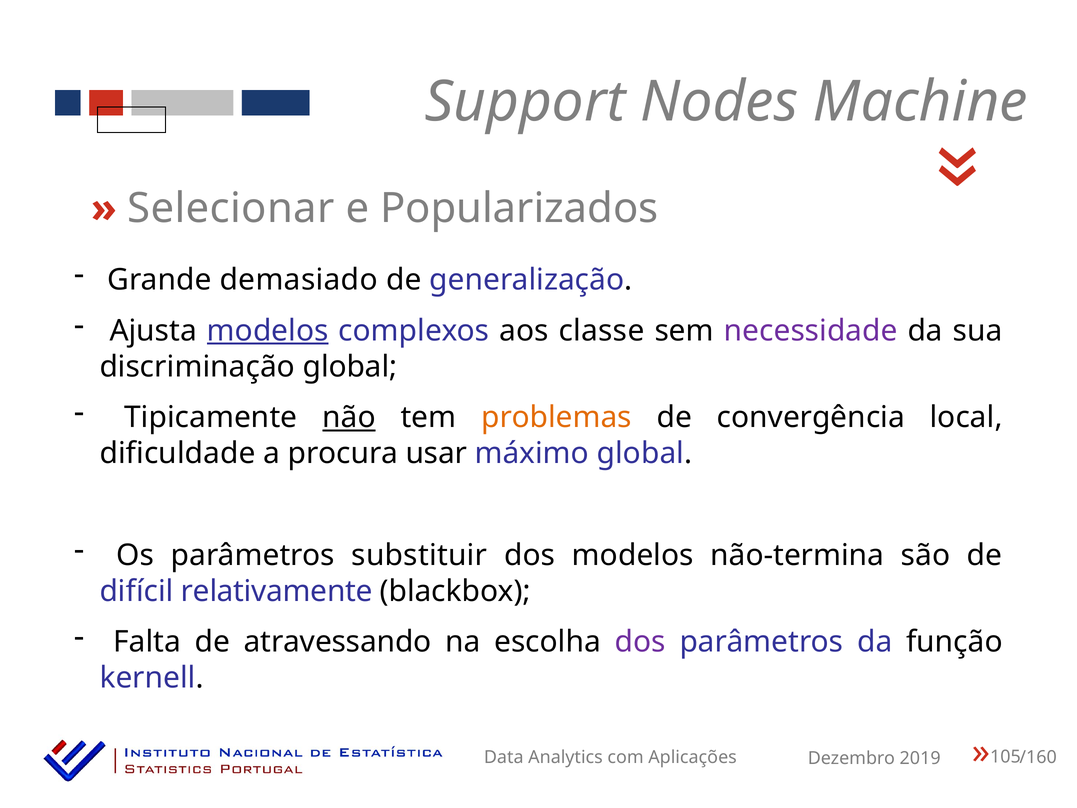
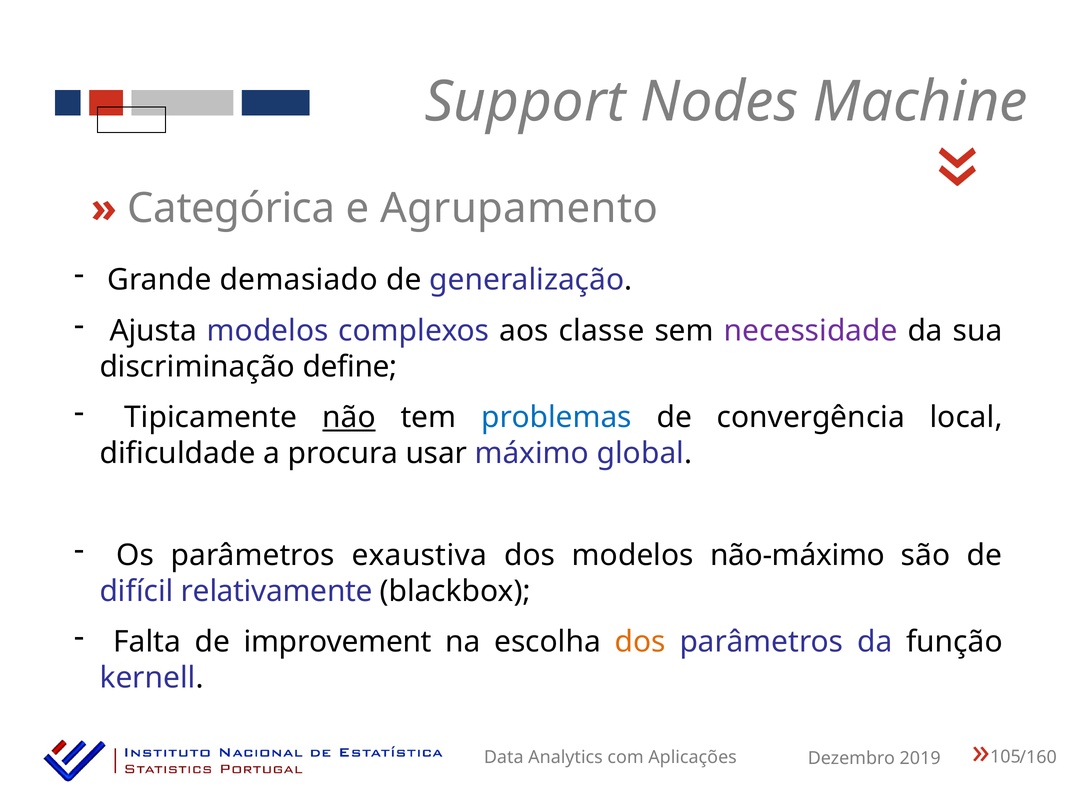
Selecionar: Selecionar -> Categórica (231, 208)
Popularizados: Popularizados -> Agrupamento (519, 208)
modelos underline: present -> none (268, 331)
discriminação global: global -> define (350, 367)
problemas colour: orange -> blue (556, 417)
substituir: substituir -> exaustiva (419, 555)
não-termina: não-termina -> não-máximo (797, 555)
atravessando: atravessando -> improvement (338, 642)
dos colour: purple -> orange (640, 642)
